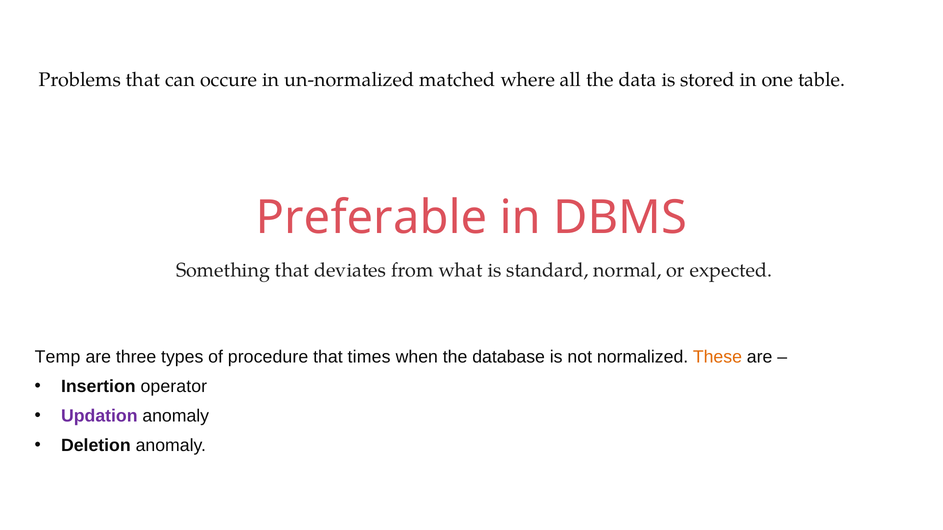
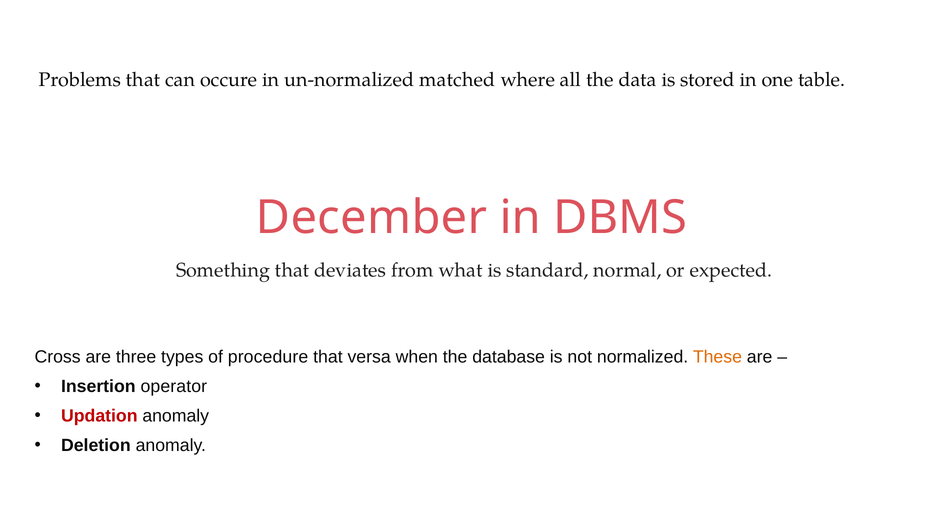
Preferable: Preferable -> December (371, 218)
Temp: Temp -> Cross (58, 357)
times: times -> versa (369, 357)
Updation colour: purple -> red (99, 416)
